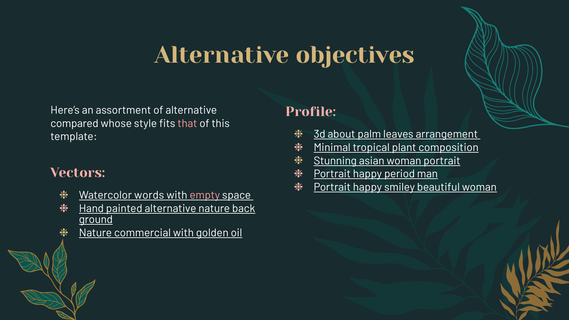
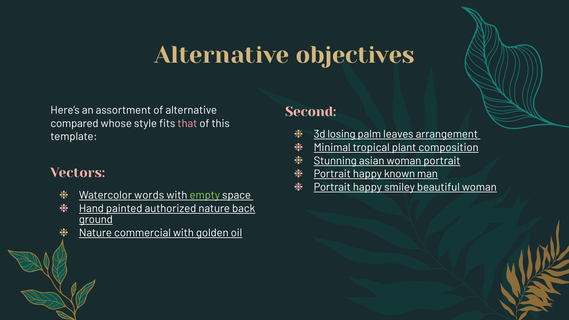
Profile: Profile -> Second (311, 112)
about: about -> losing (341, 134)
period: period -> known (400, 174)
empty colour: pink -> light green (205, 195)
painted alternative: alternative -> authorized (170, 208)
